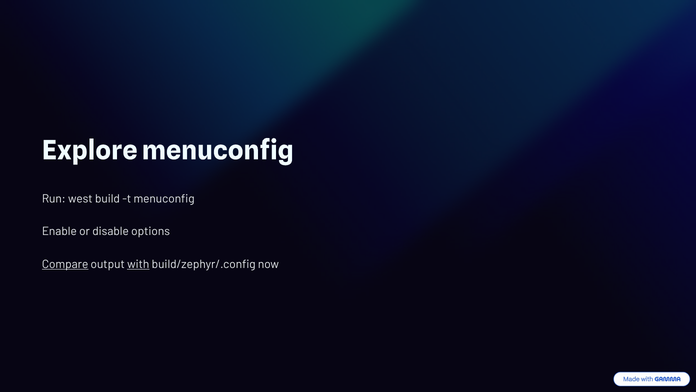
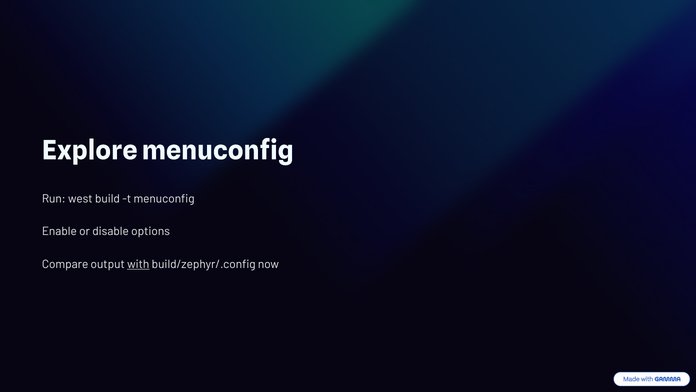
Compare underline: present -> none (65, 264)
